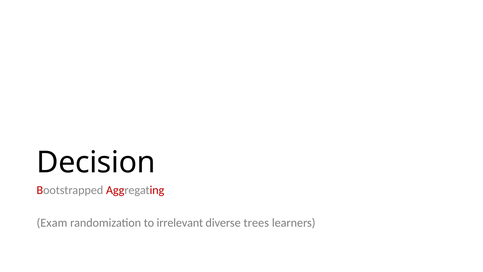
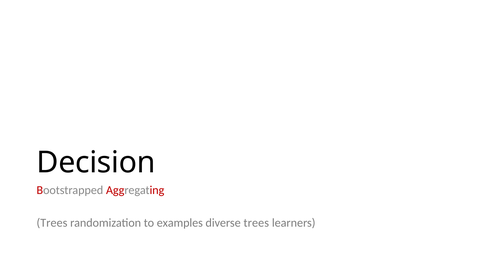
Exam: Exam -> Trees (52, 223)
irrelevant: irrelevant -> examples (180, 223)
